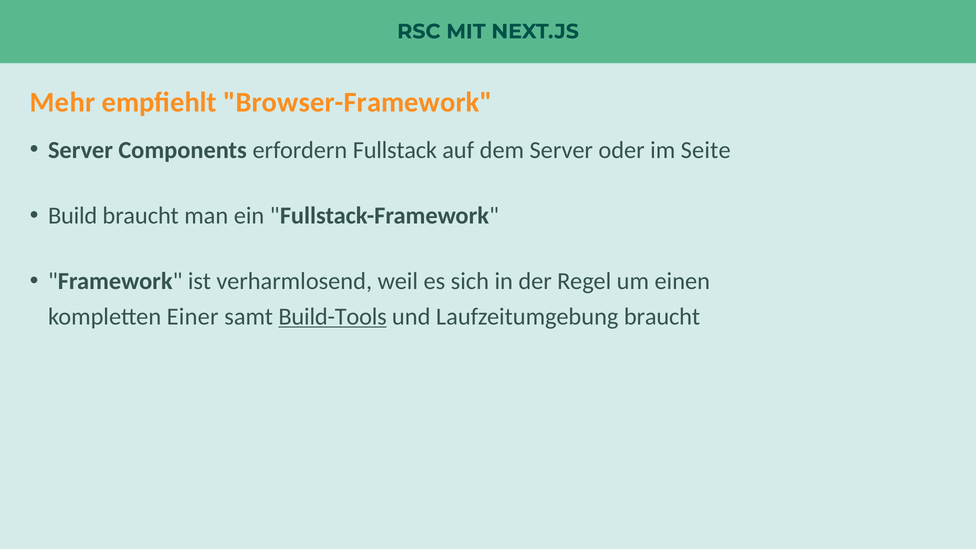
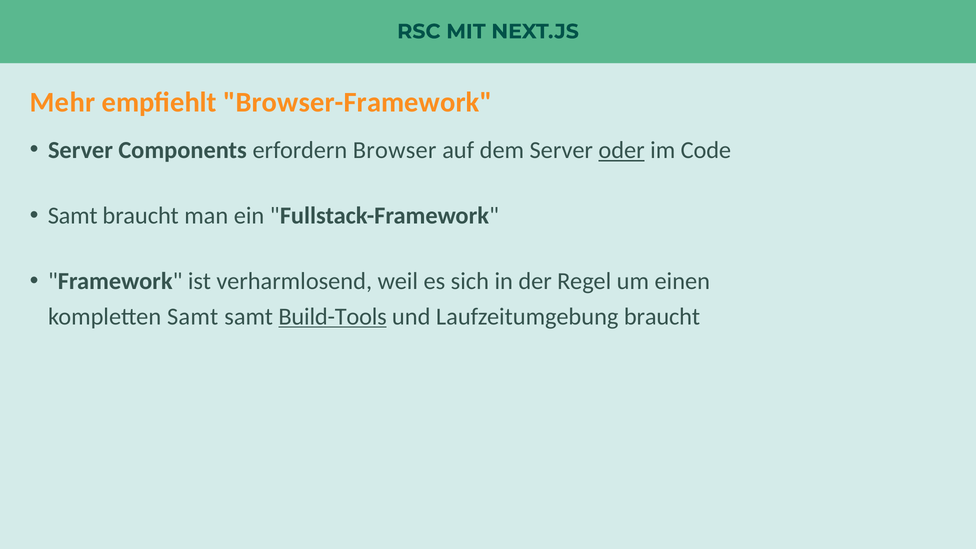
Fullstack: Fullstack -> Browser (395, 150)
oder underline: none -> present (622, 150)
Seite: Seite -> Code (706, 150)
Build: Build -> Samt (73, 216)
kompletten Einer: Einer -> Samt (193, 317)
